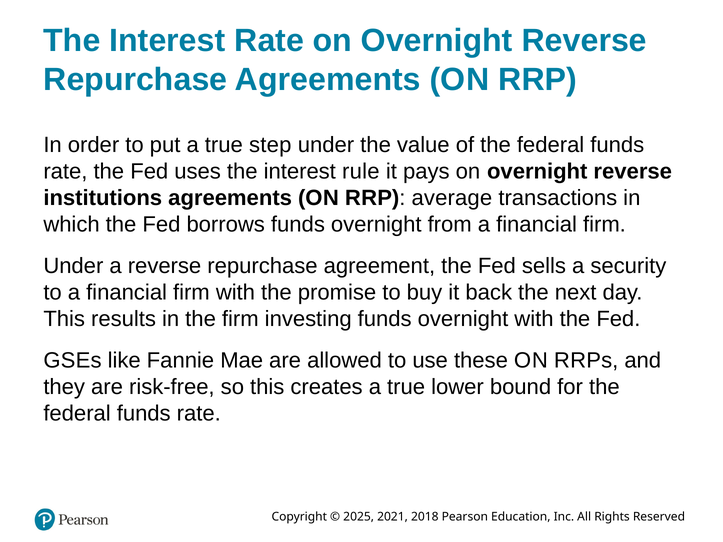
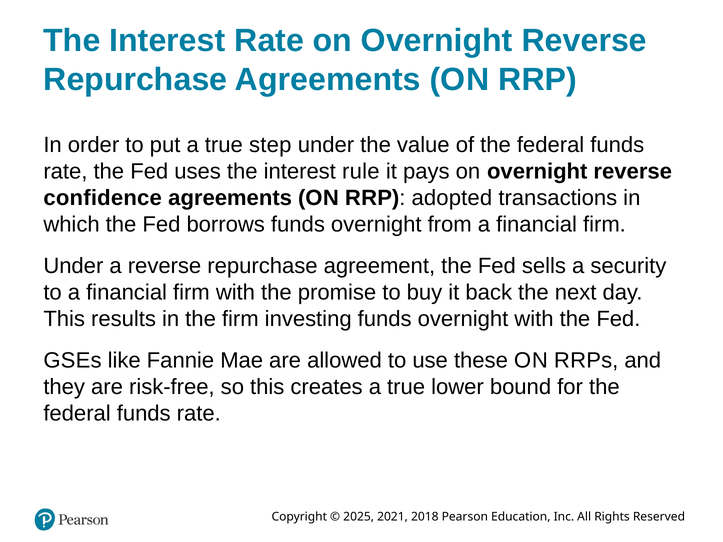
institutions: institutions -> confidence (103, 198)
average: average -> adopted (452, 198)
